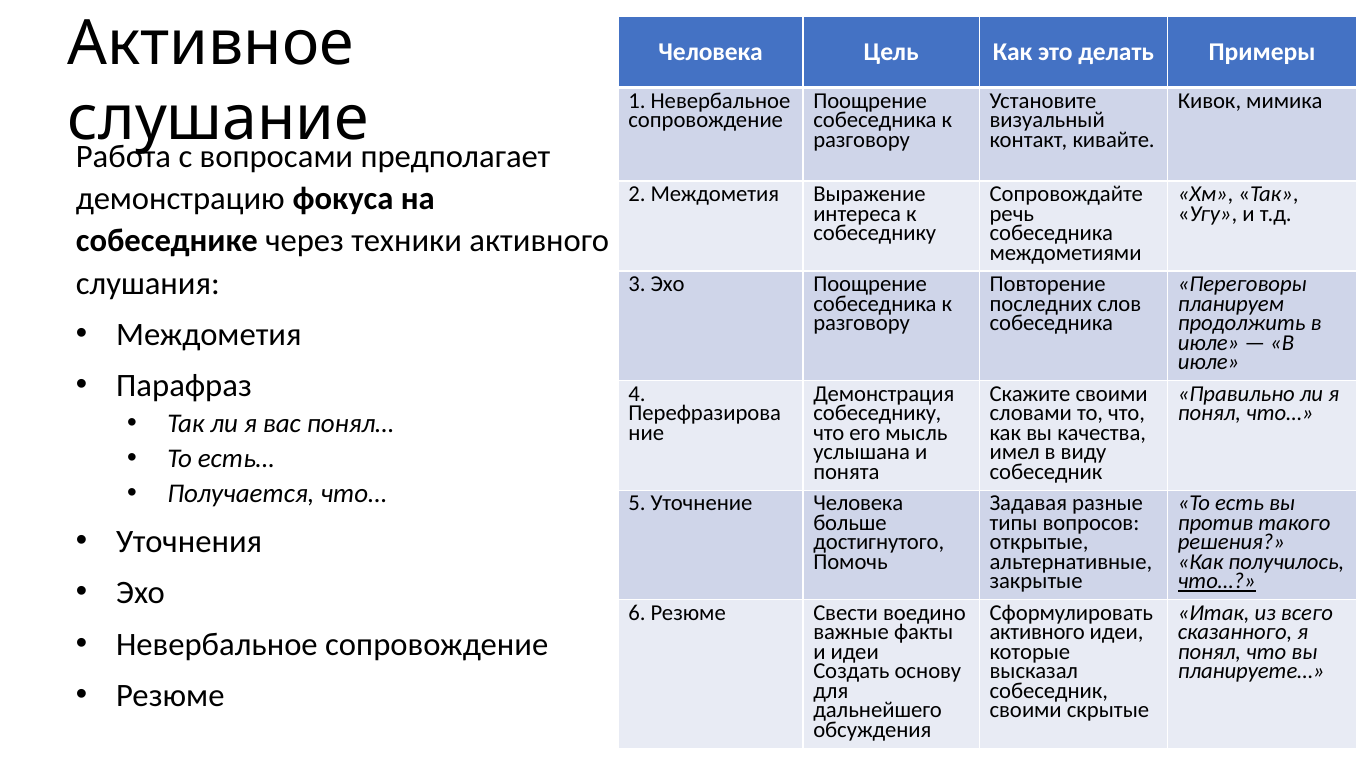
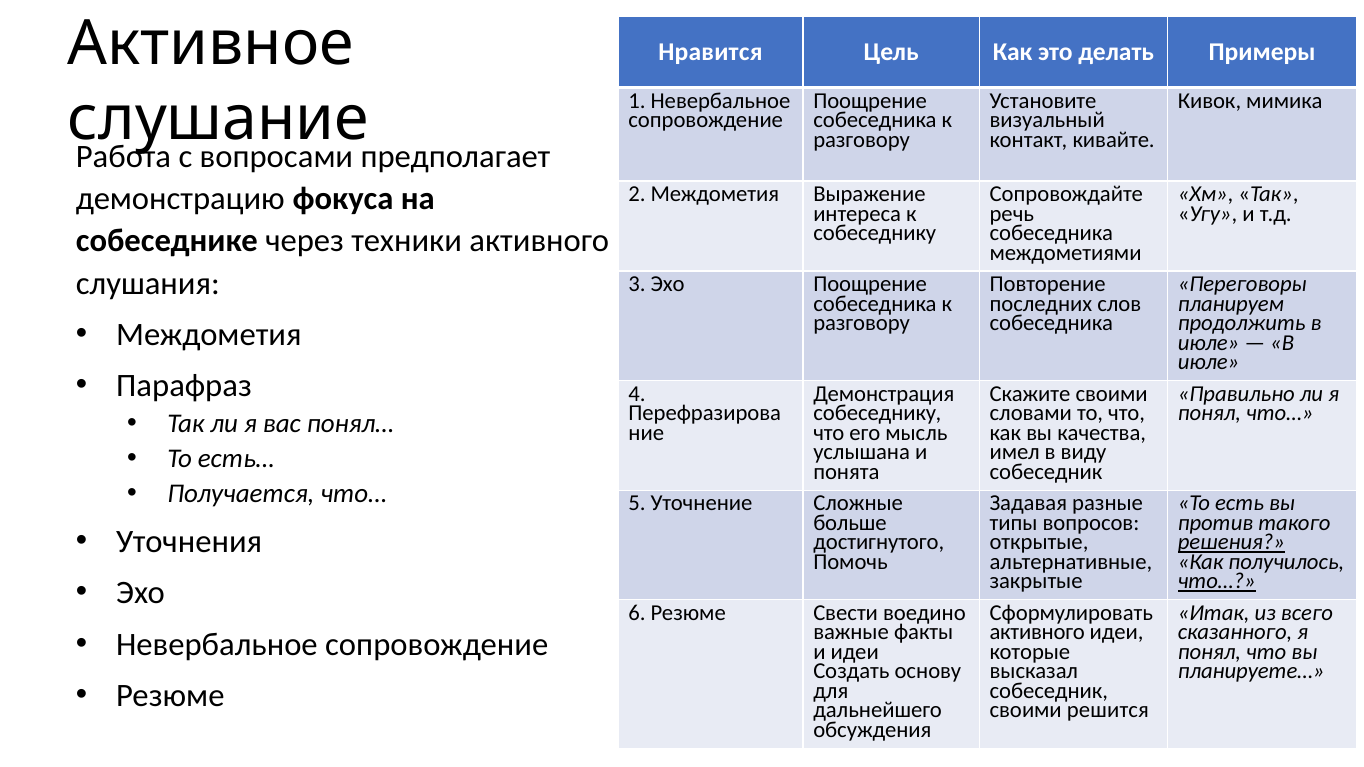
Человека: Человека -> Нравится (710, 52)
Уточнение Человека: Человека -> Сложные (858, 504)
решения underline: none -> present (1231, 542)
скрытые: скрытые -> решится (1108, 710)
